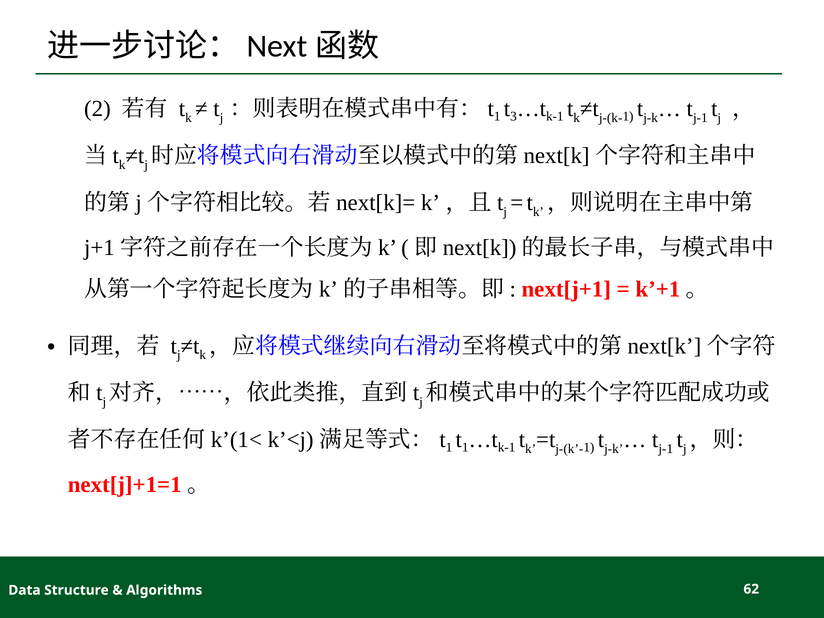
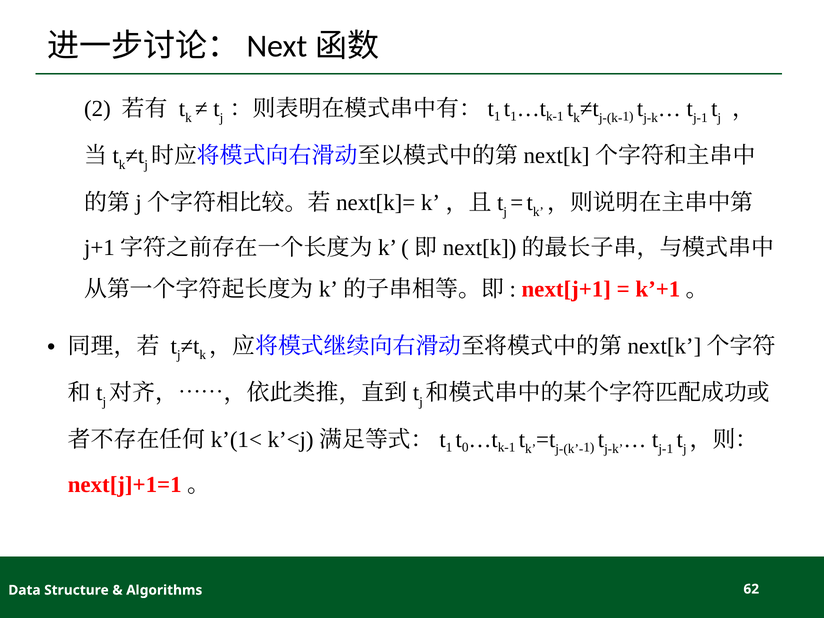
3: 3 -> 1 (513, 116)
1: 1 -> 0 (465, 447)
